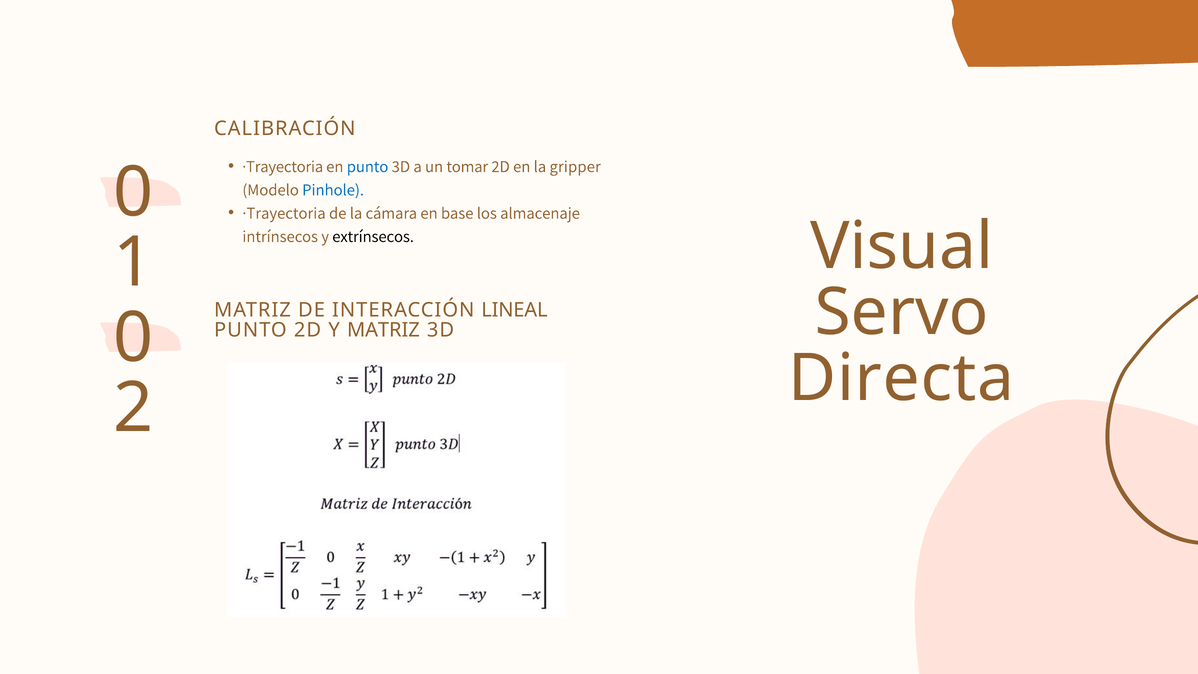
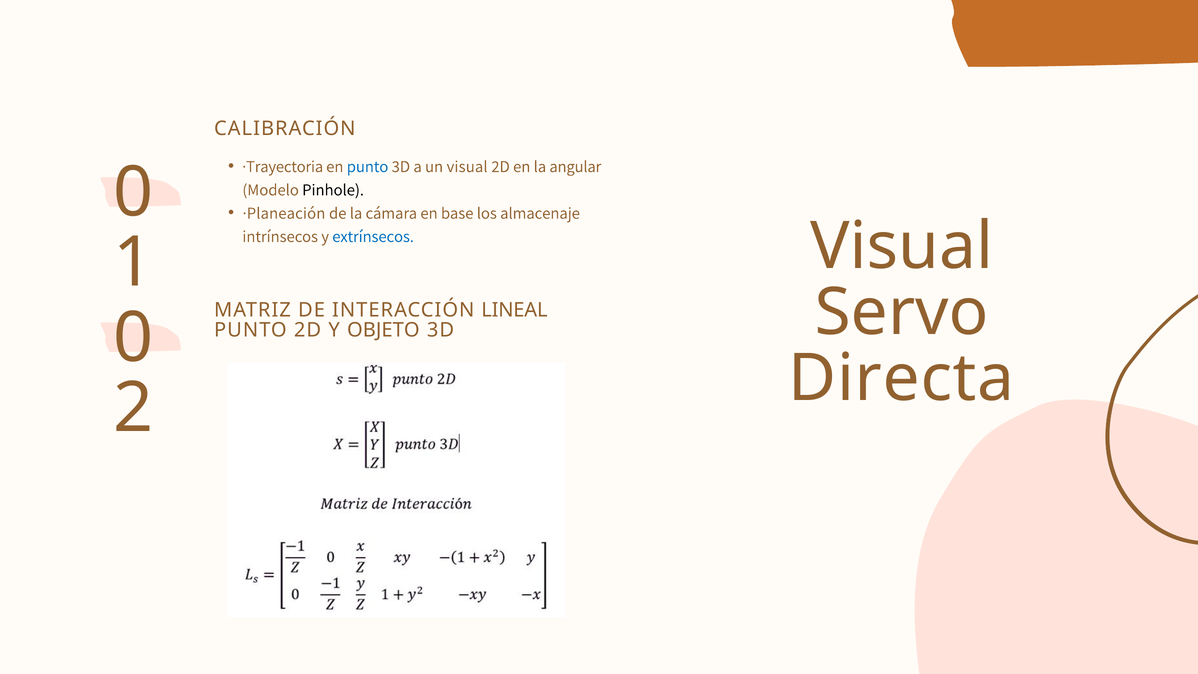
un tomar: tomar -> visual (467, 167)
gripper: gripper -> angular (575, 167)
Pinhole colour: blue -> black (333, 190)
·Trayectoria: ·Trayectoria -> ·Planeación (284, 213)
extrínsecos colour: black -> blue (373, 236)
Y MATRIZ: MATRIZ -> OBJETO (383, 330)
